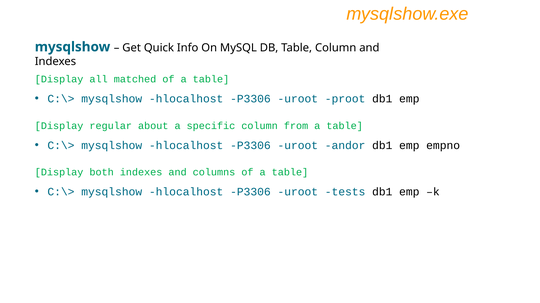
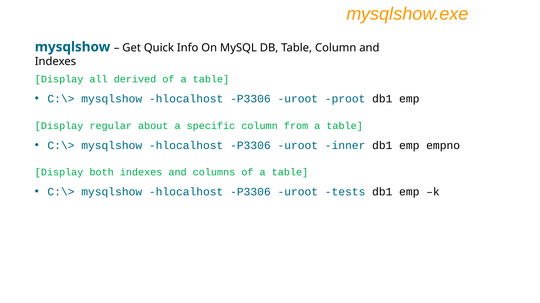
matched: matched -> derived (135, 79)
andor: andor -> inner (345, 146)
